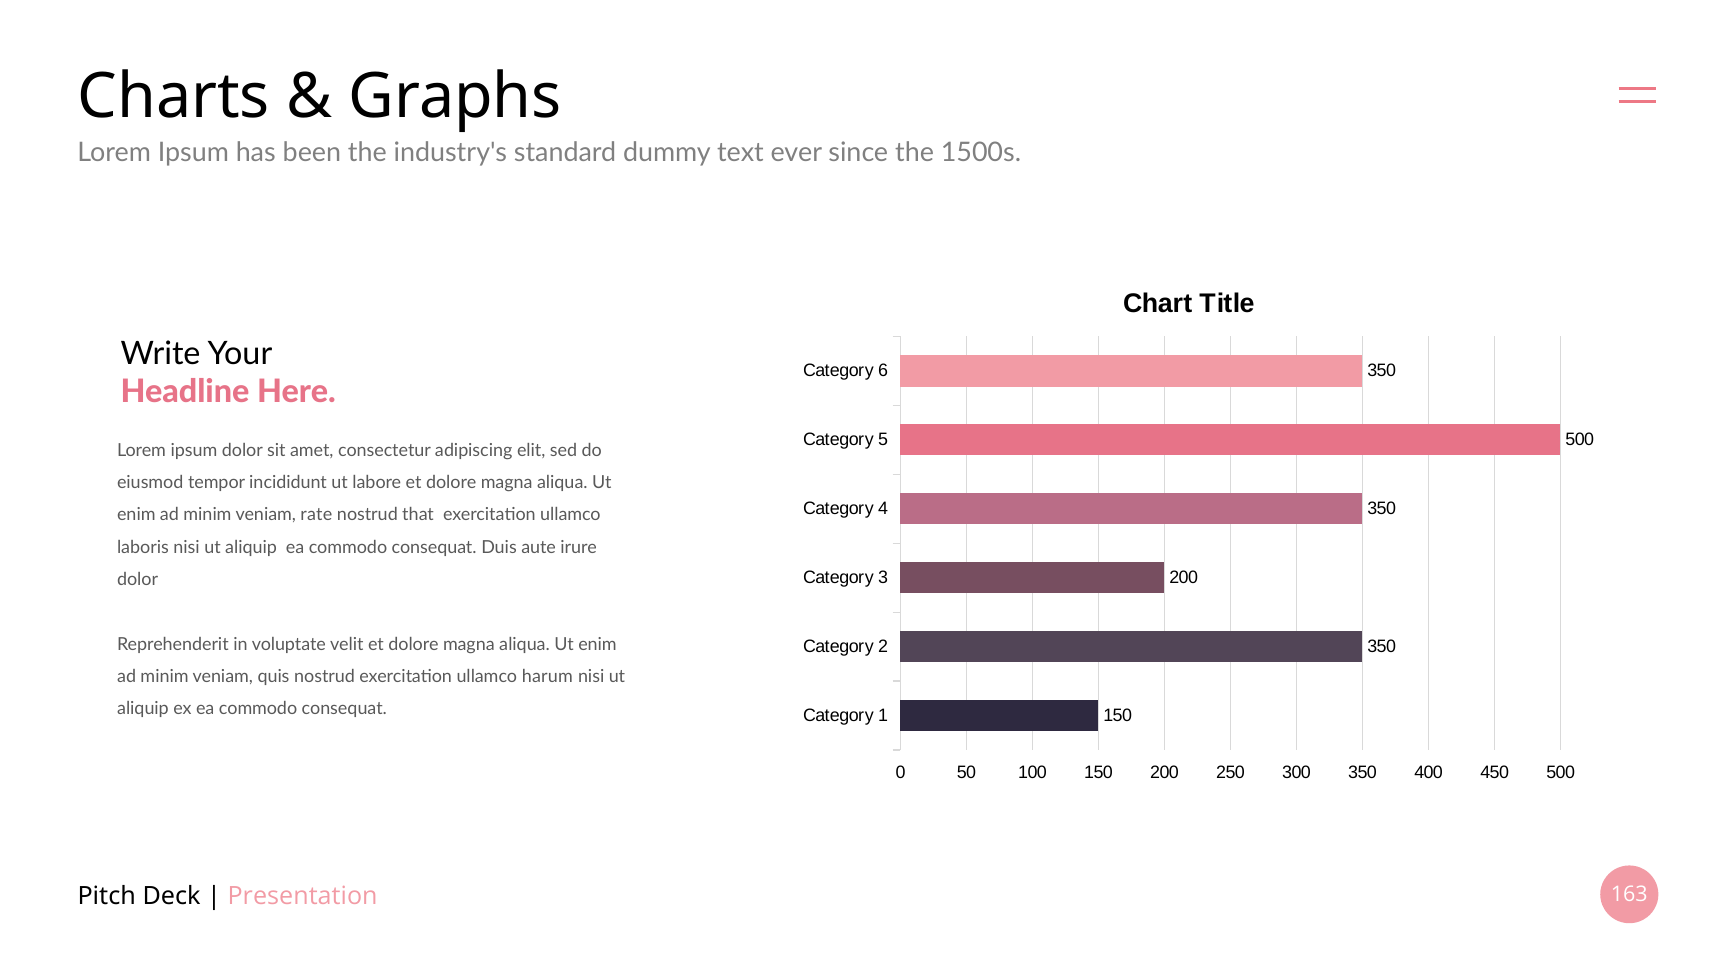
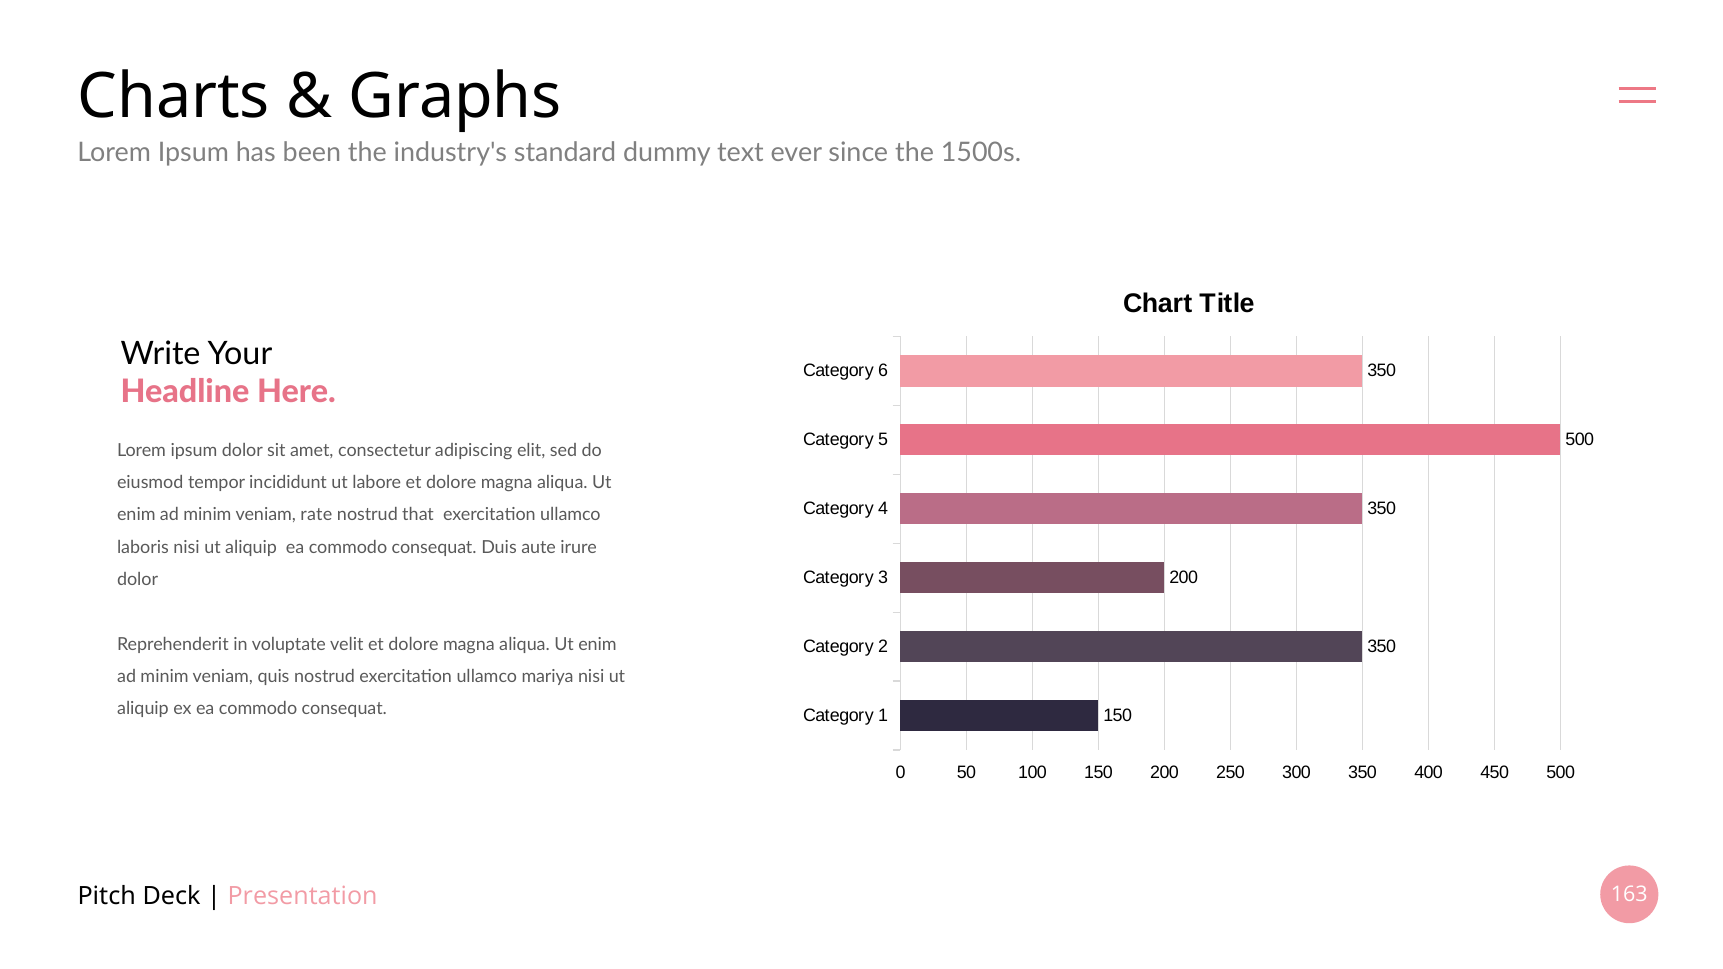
harum: harum -> mariya (548, 677)
